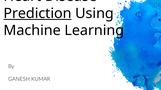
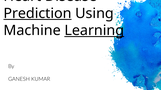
Learning underline: none -> present (94, 31)
